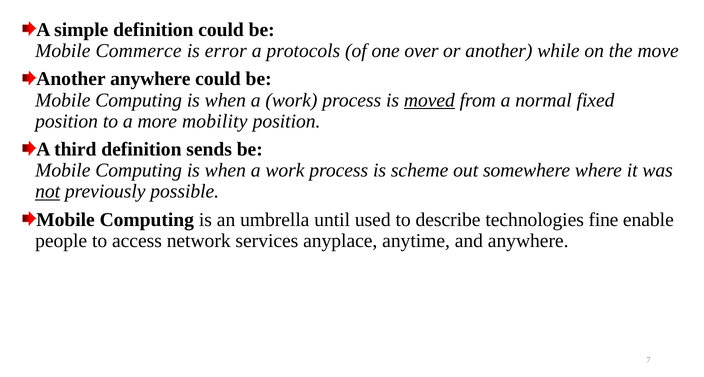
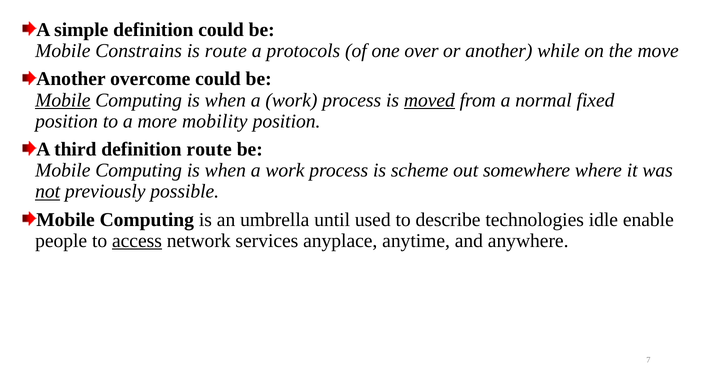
Commerce: Commerce -> Constrains (139, 51)
is error: error -> route (226, 51)
Another anywhere: anywhere -> overcome (150, 79)
Mobile underline: none -> present (63, 100)
definition sends: sends -> route (209, 149)
fine: fine -> idle (603, 220)
access underline: none -> present (137, 241)
